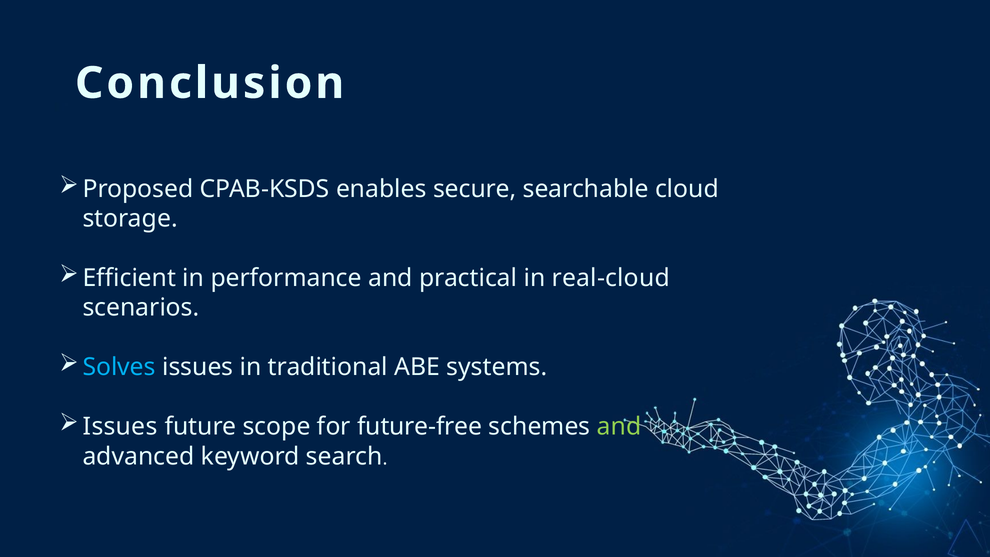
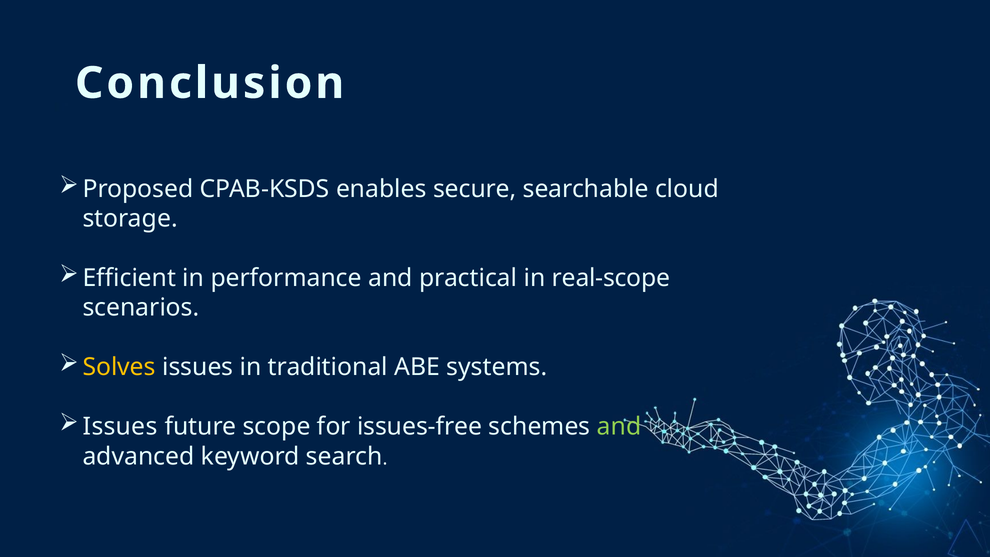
real-cloud: real-cloud -> real-scope (611, 278)
Solves colour: light blue -> yellow (119, 367)
future-free: future-free -> issues-free (420, 427)
